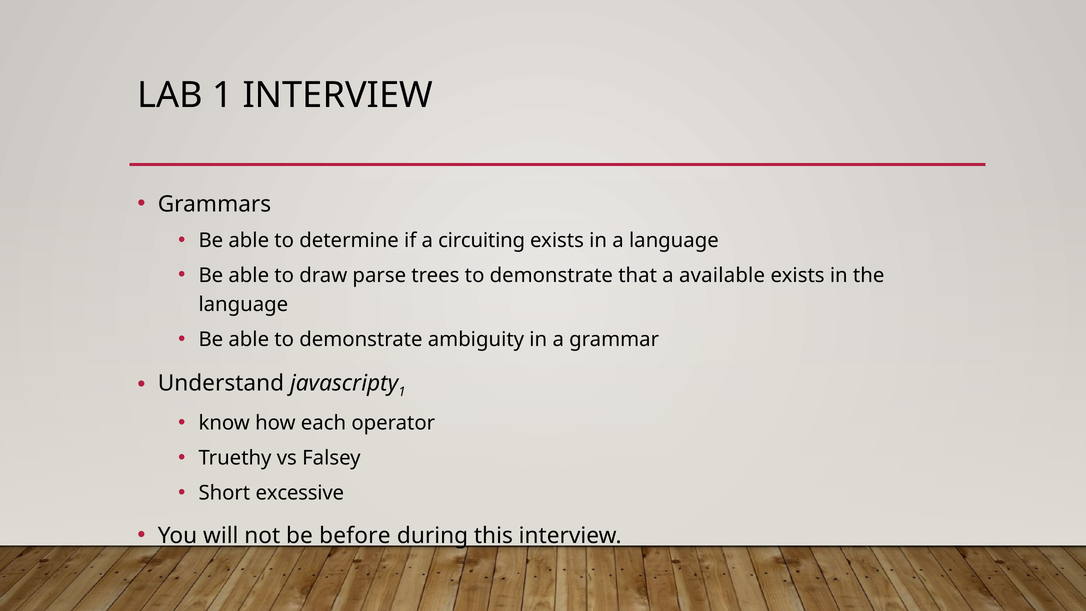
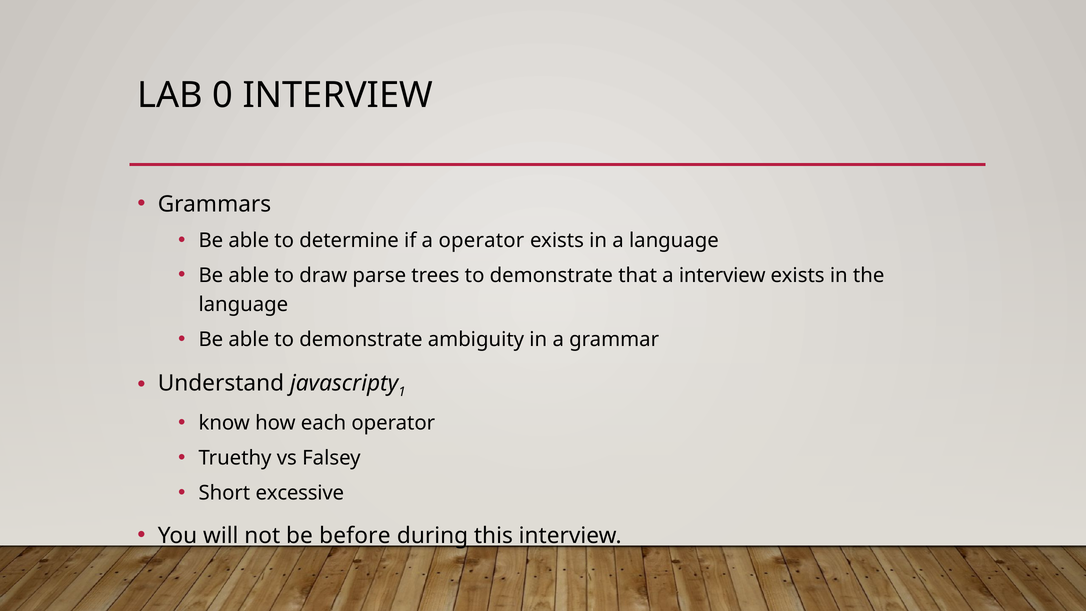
LAB 1: 1 -> 0 (223, 95)
a circuiting: circuiting -> operator (481, 240)
a available: available -> interview (722, 275)
